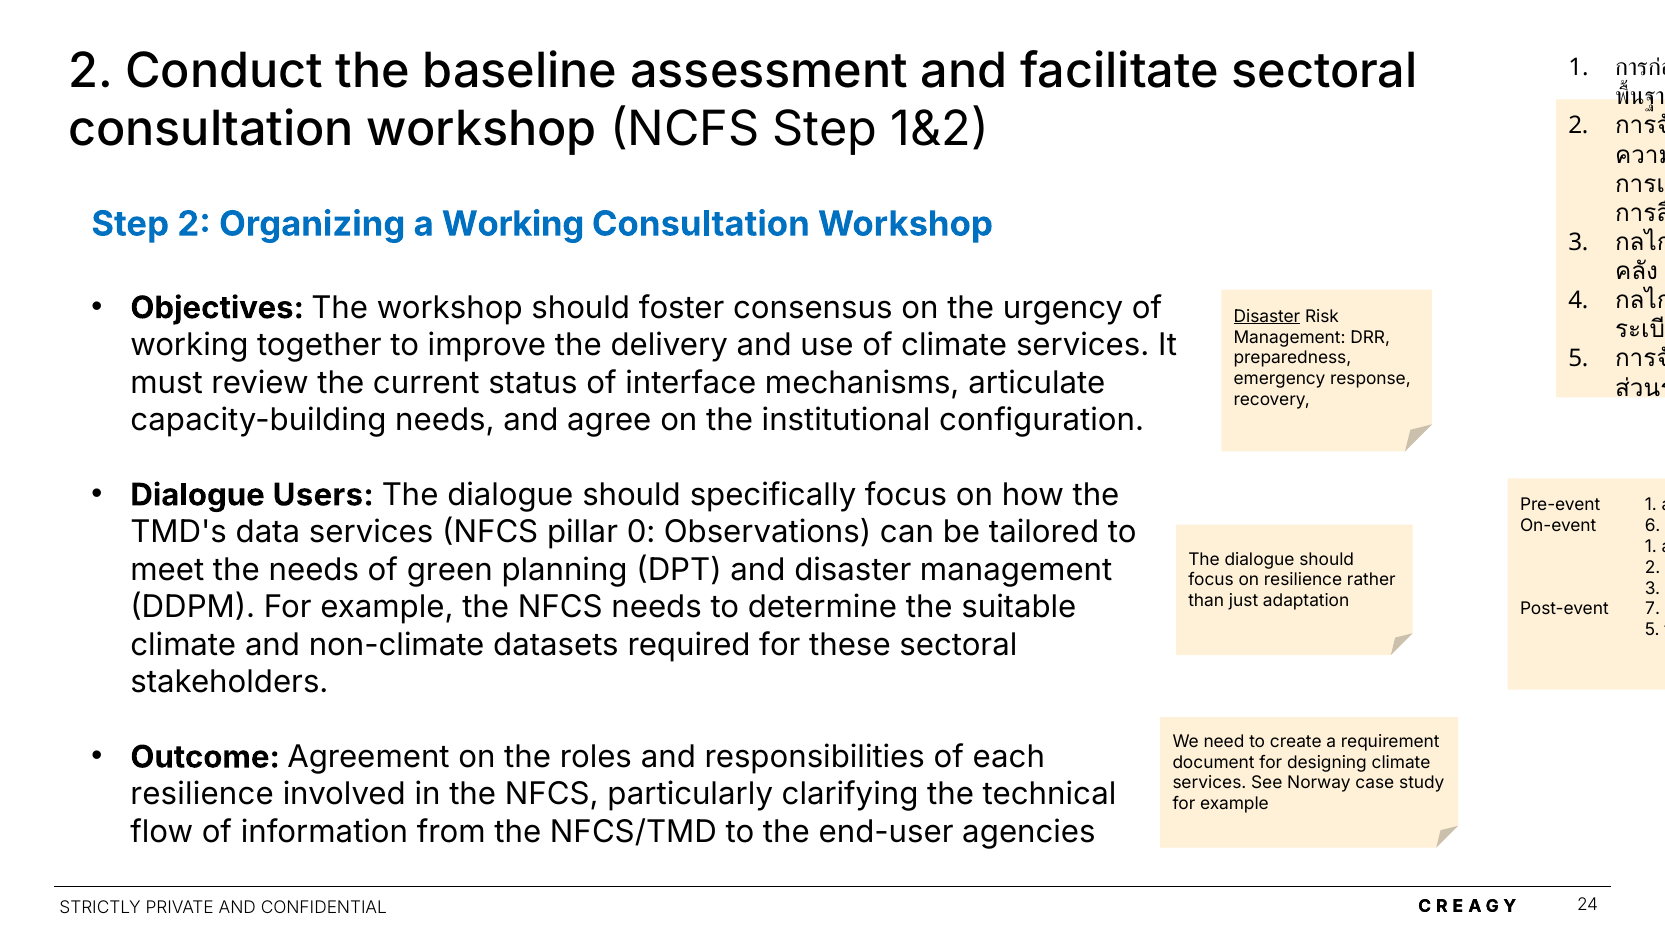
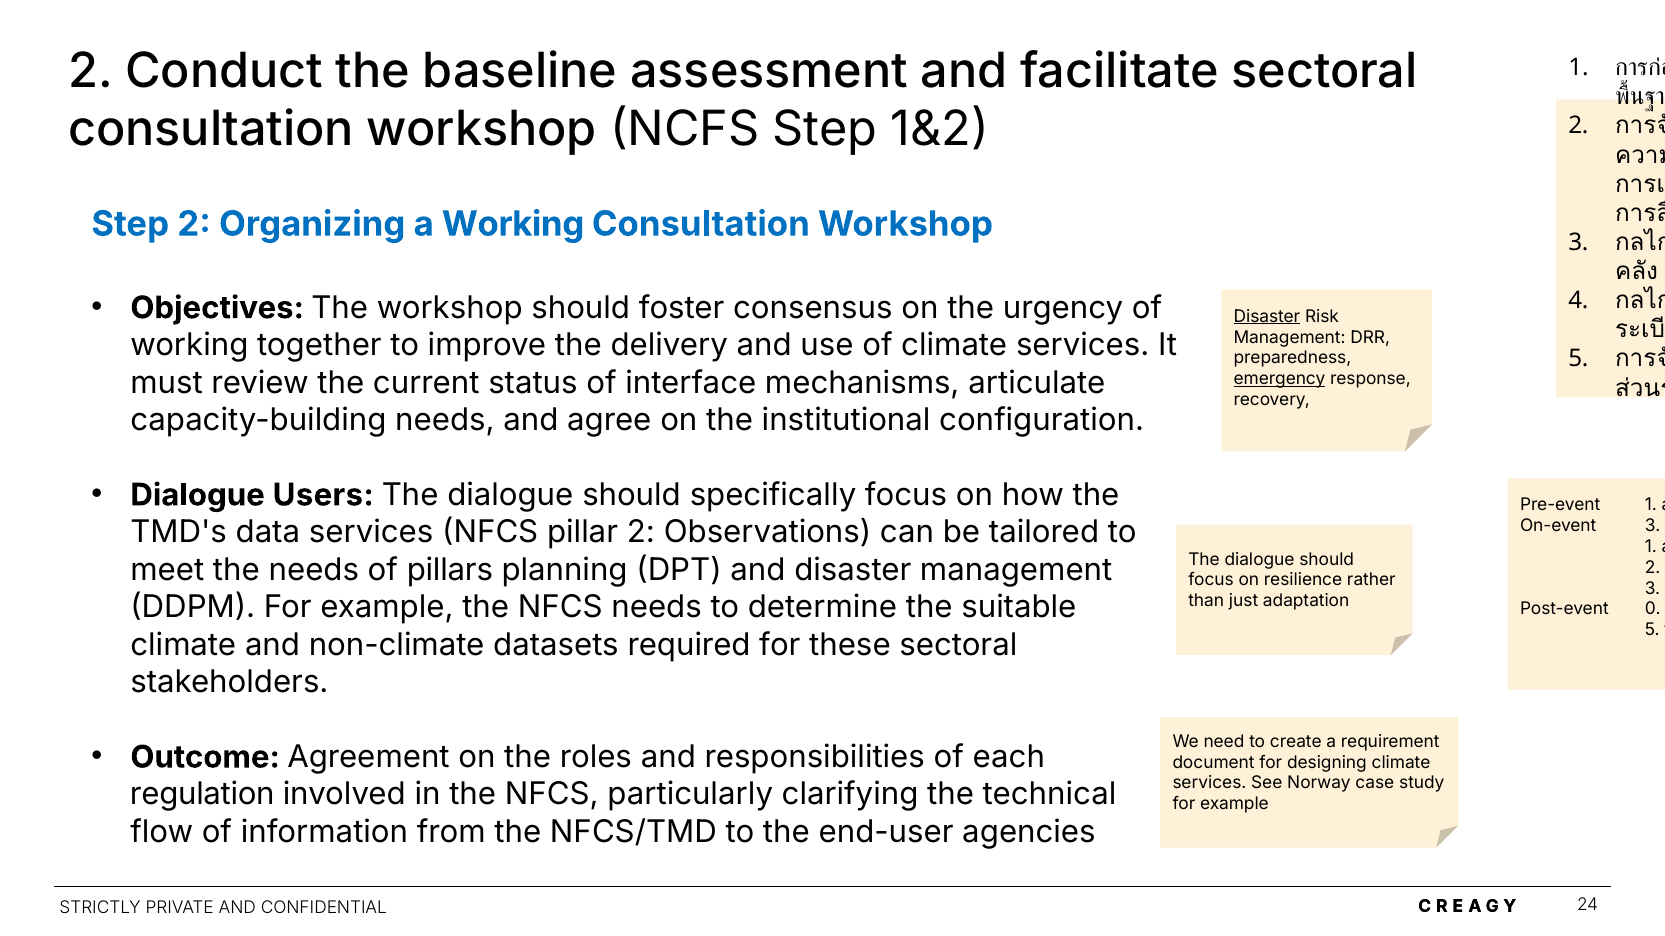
emergency underline: none -> present (1280, 379)
On-event 6: 6 -> 3 (1653, 526)
pillar 0: 0 -> 2 (641, 533)
green: green -> pillars (450, 570)
7: 7 -> 0 (1653, 610)
resilience: resilience -> regulation (202, 795)
